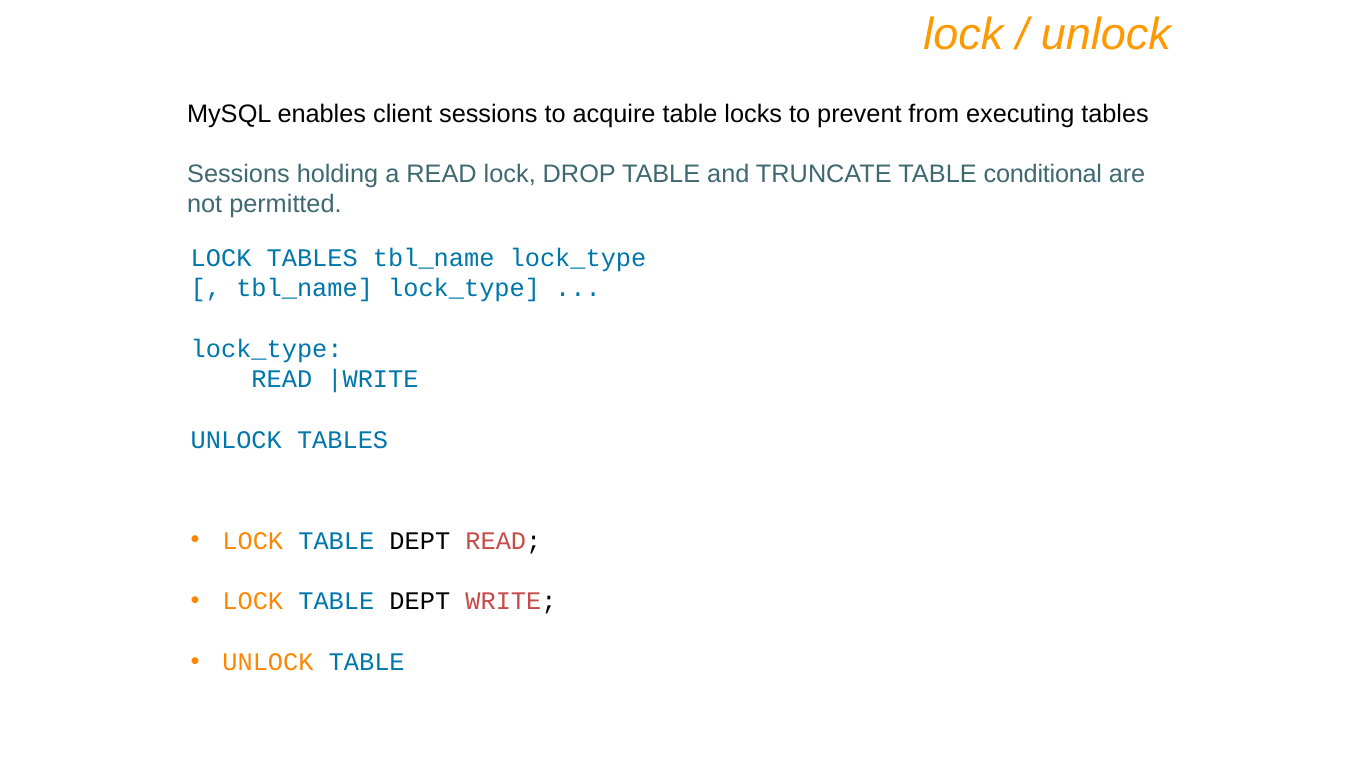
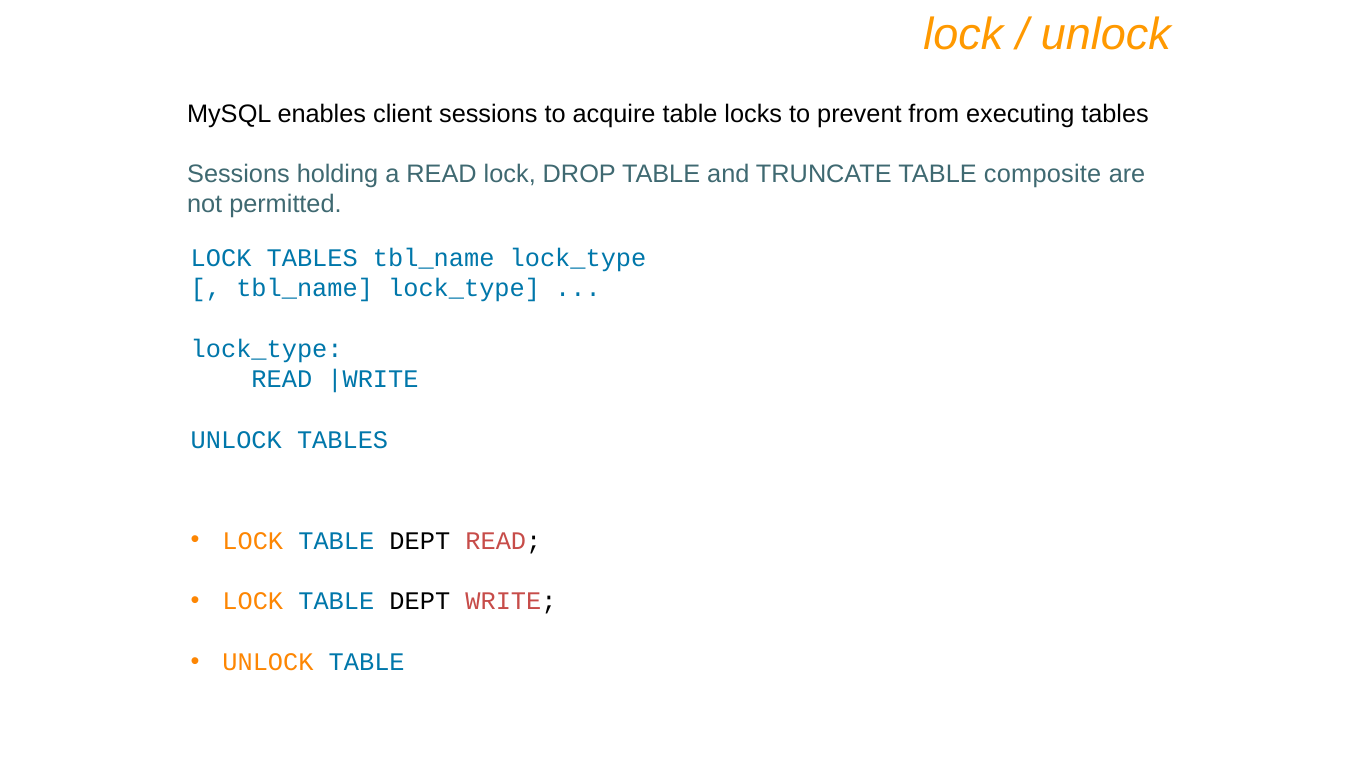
conditional: conditional -> composite (1043, 174)
